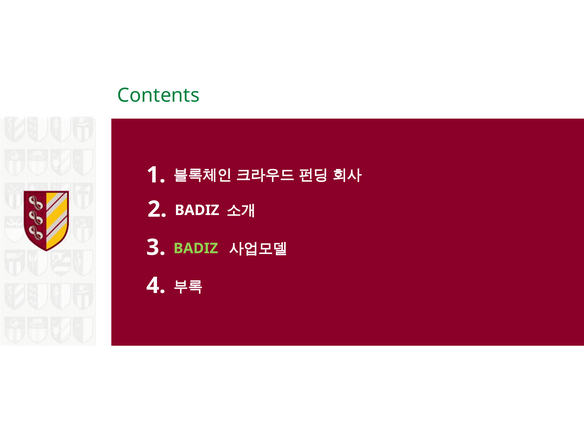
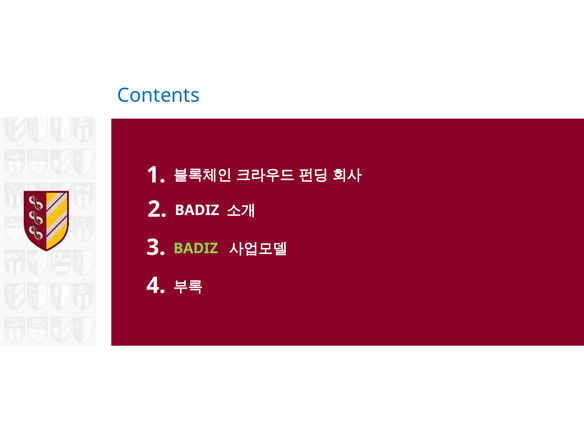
Contents colour: green -> blue (158, 96)
